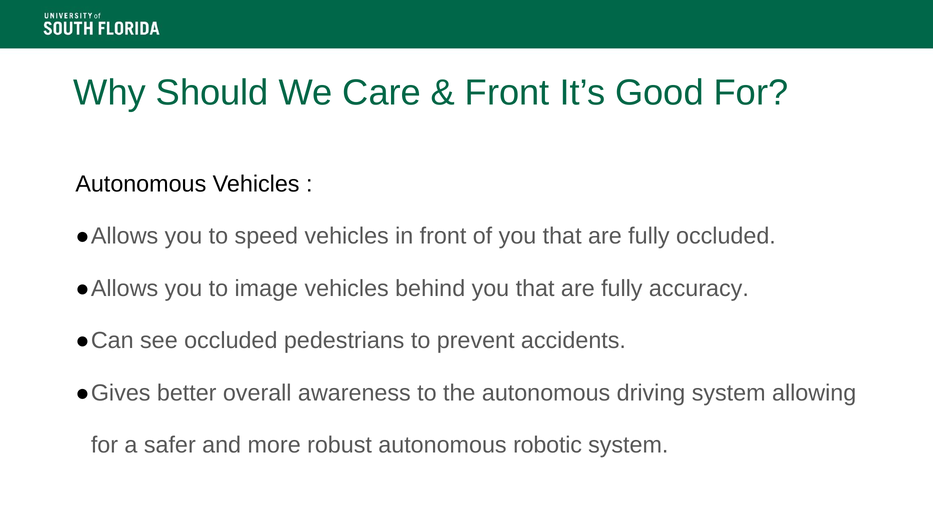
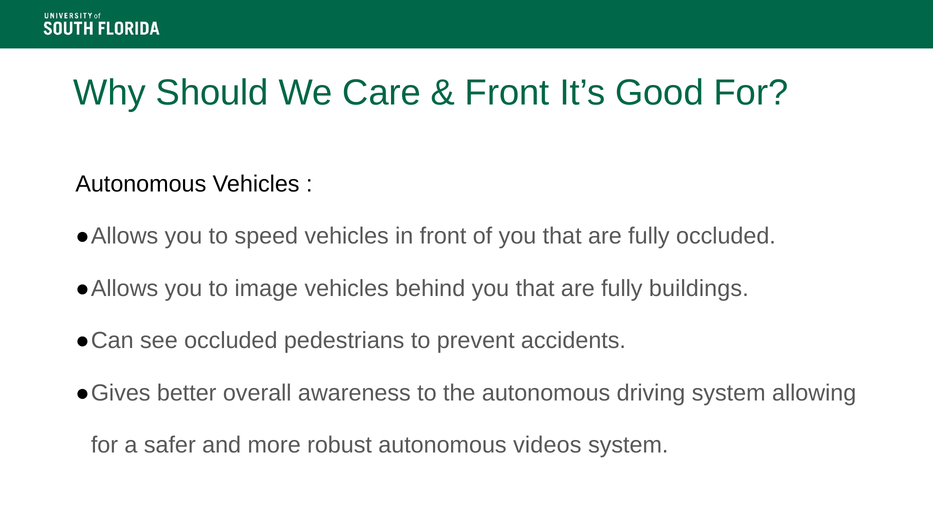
accuracy: accuracy -> buildings (699, 288)
robotic: robotic -> videos (547, 445)
